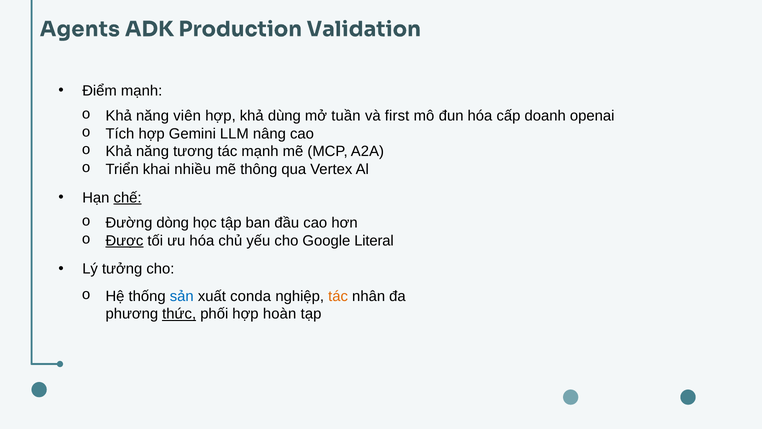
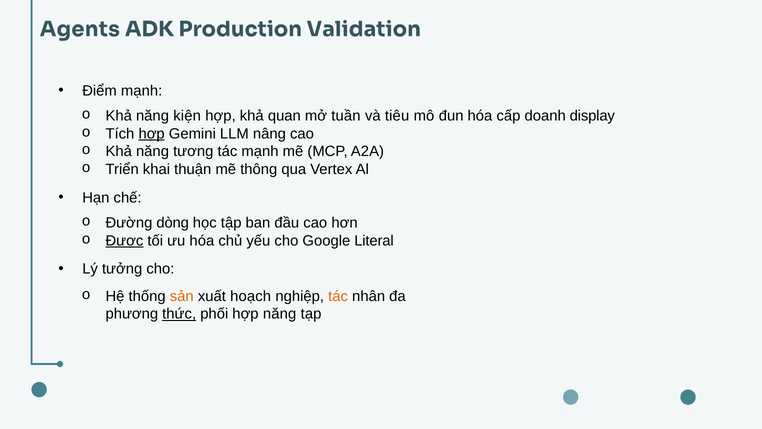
viên: viên -> kiện (187, 116)
dùng: dùng -> quan (284, 116)
first: first -> tiêu (397, 116)
openai: openai -> display (592, 116)
hợp underline: none -> present (152, 134)
nhiều: nhiều -> thuận (193, 169)
chế underline: present -> none (128, 198)
sản colour: blue -> orange (182, 296)
conda: conda -> hoạch (251, 296)
hợp hoàn: hoàn -> năng (280, 314)
